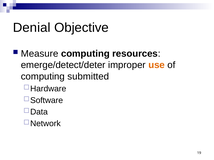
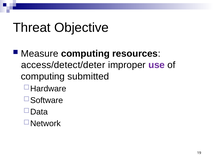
Denial: Denial -> Threat (32, 28)
emerge/detect/deter: emerge/detect/deter -> access/detect/deter (63, 65)
use colour: orange -> purple (157, 65)
